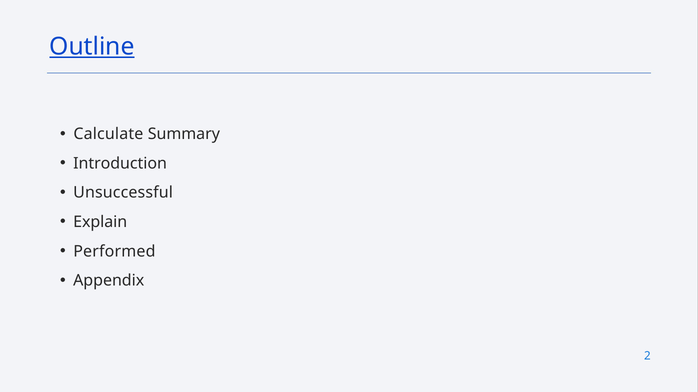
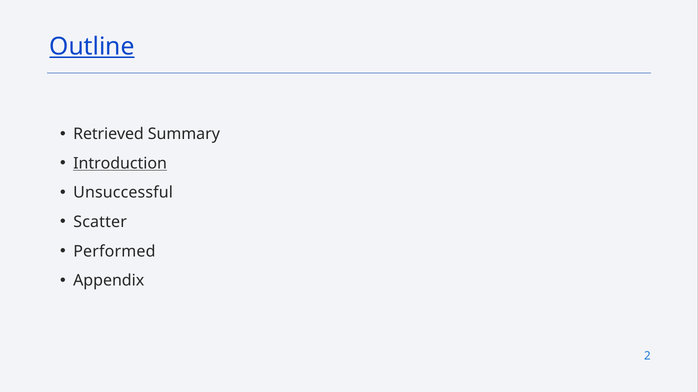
Calculate: Calculate -> Retrieved (109, 134)
Introduction underline: none -> present (120, 164)
Explain: Explain -> Scatter (100, 222)
